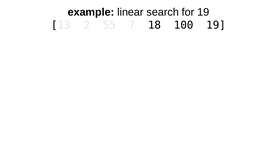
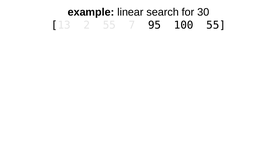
for 19: 19 -> 30 (203, 12)
18: 18 -> 95 (155, 25)
100 19: 19 -> 55 (216, 25)
